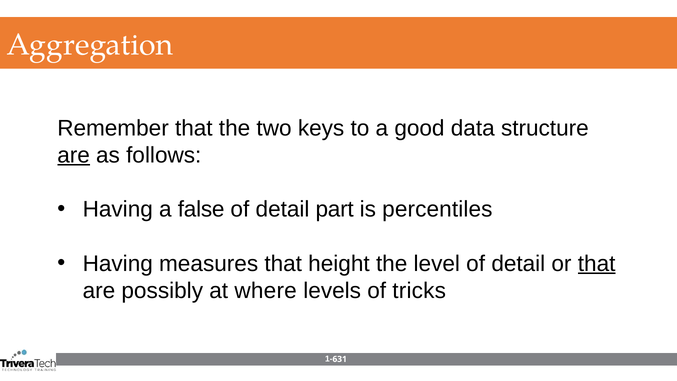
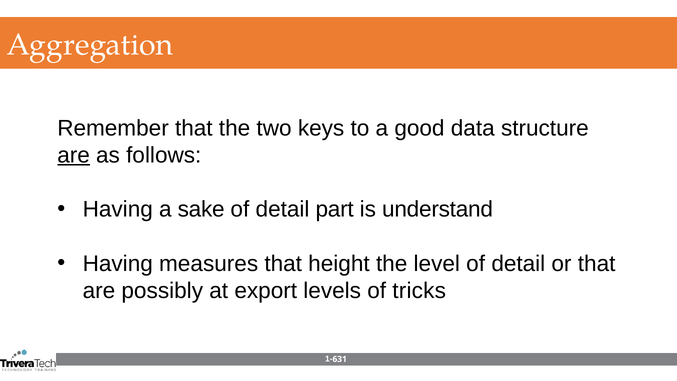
false: false -> sake (201, 209)
percentiles: percentiles -> understand (438, 209)
that underline: present -> none (597, 263)
where: where -> export (266, 291)
